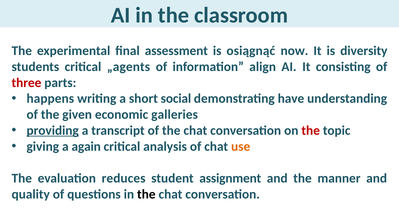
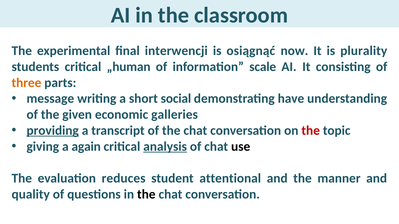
assessment: assessment -> interwencji (176, 51)
diversity: diversity -> plurality (364, 51)
„agents: „agents -> „human (129, 67)
align: align -> scale (263, 67)
three colour: red -> orange (26, 83)
happens: happens -> message (50, 99)
analysis underline: none -> present (165, 147)
use colour: orange -> black (241, 147)
assignment: assignment -> attentional (230, 179)
